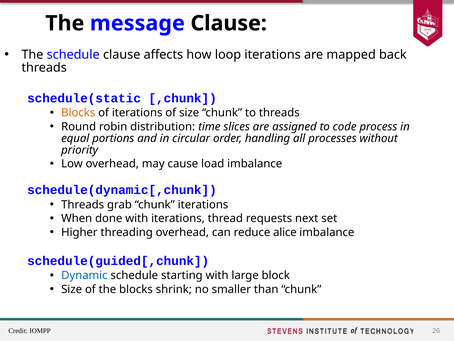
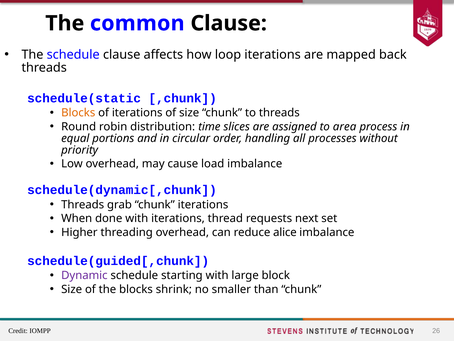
message: message -> common (137, 23)
code: code -> area (345, 127)
Dynamic colour: blue -> purple (84, 275)
